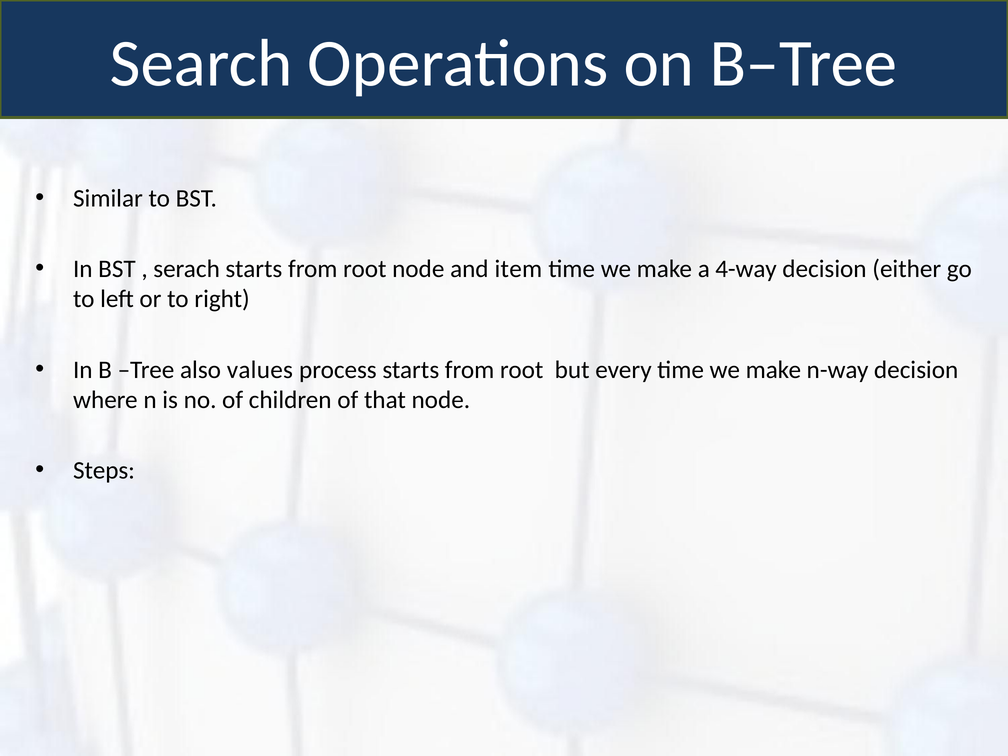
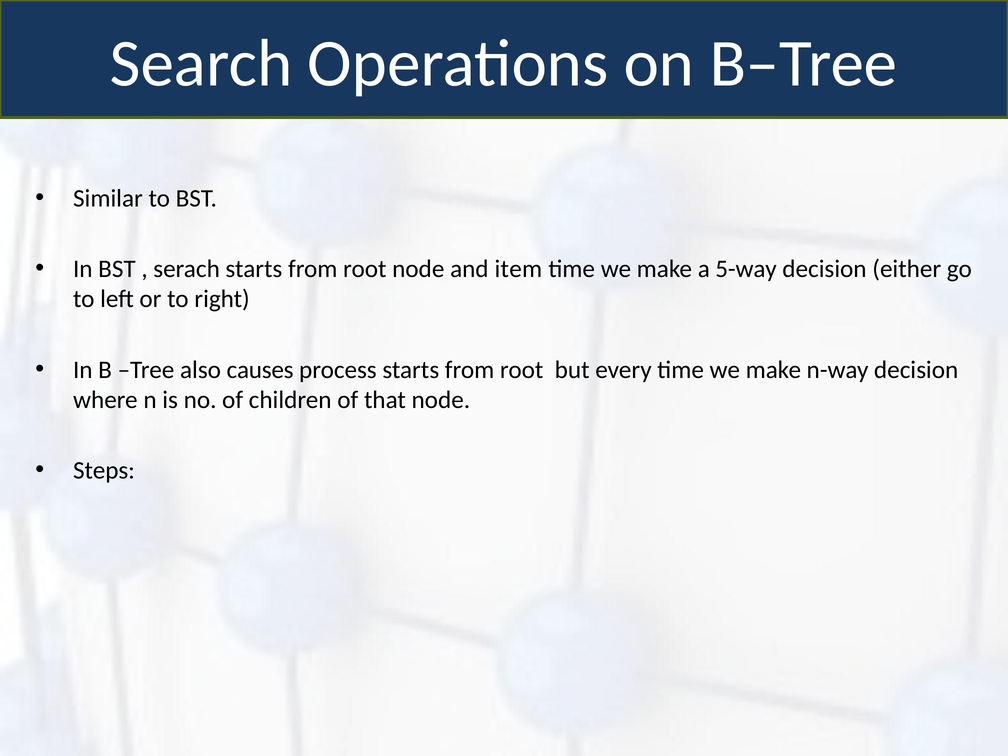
4-way: 4-way -> 5-way (746, 269)
values: values -> causes (260, 370)
